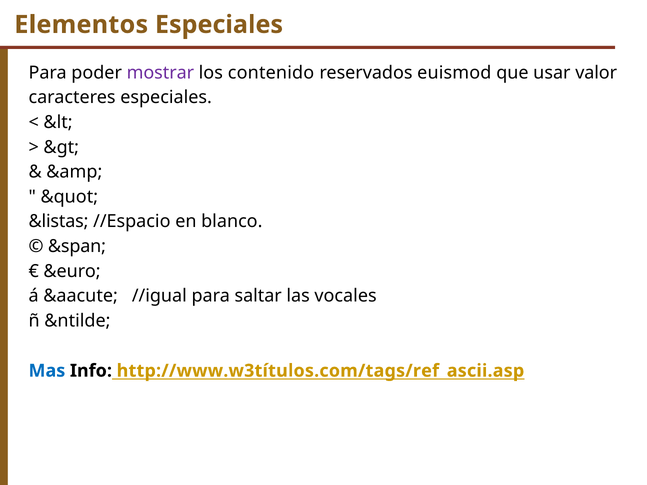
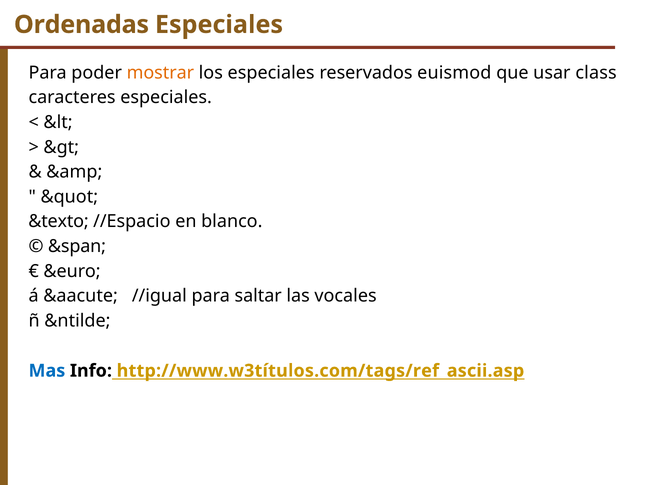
Elementos: Elementos -> Ordenadas (81, 25)
mostrar colour: purple -> orange (160, 73)
los contenido: contenido -> especiales (271, 73)
valor: valor -> class (596, 73)
&listas: &listas -> &texto (59, 222)
